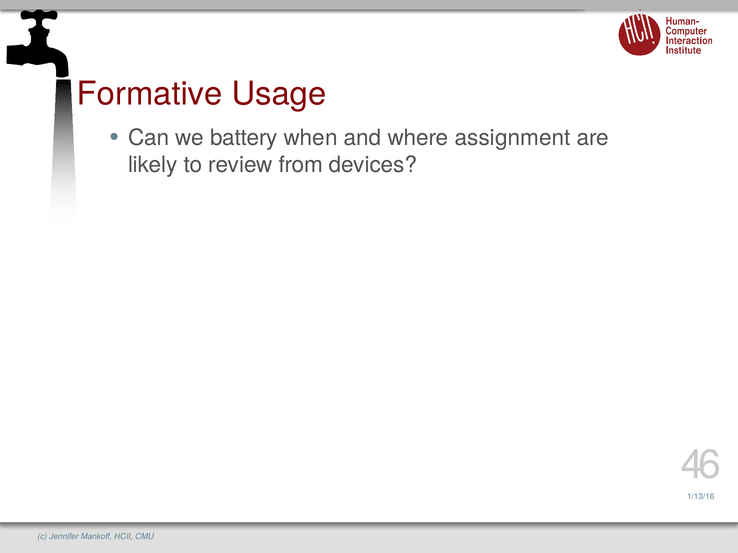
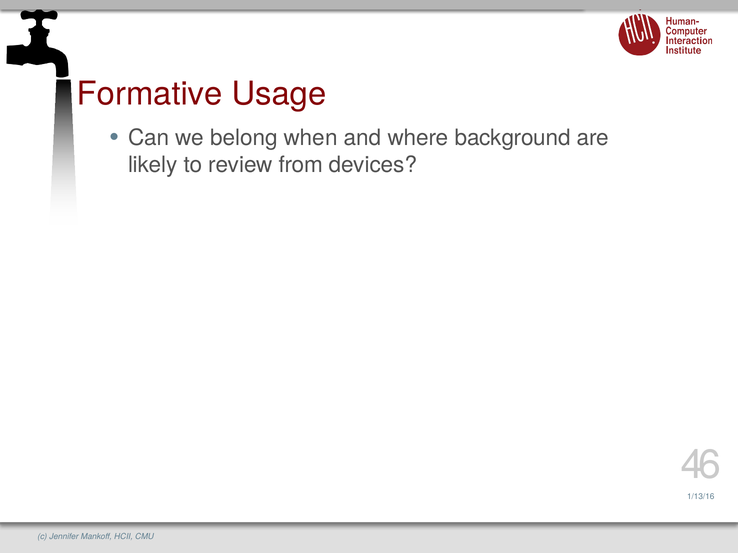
battery: battery -> belong (244, 138)
assignment: assignment -> background (513, 138)
